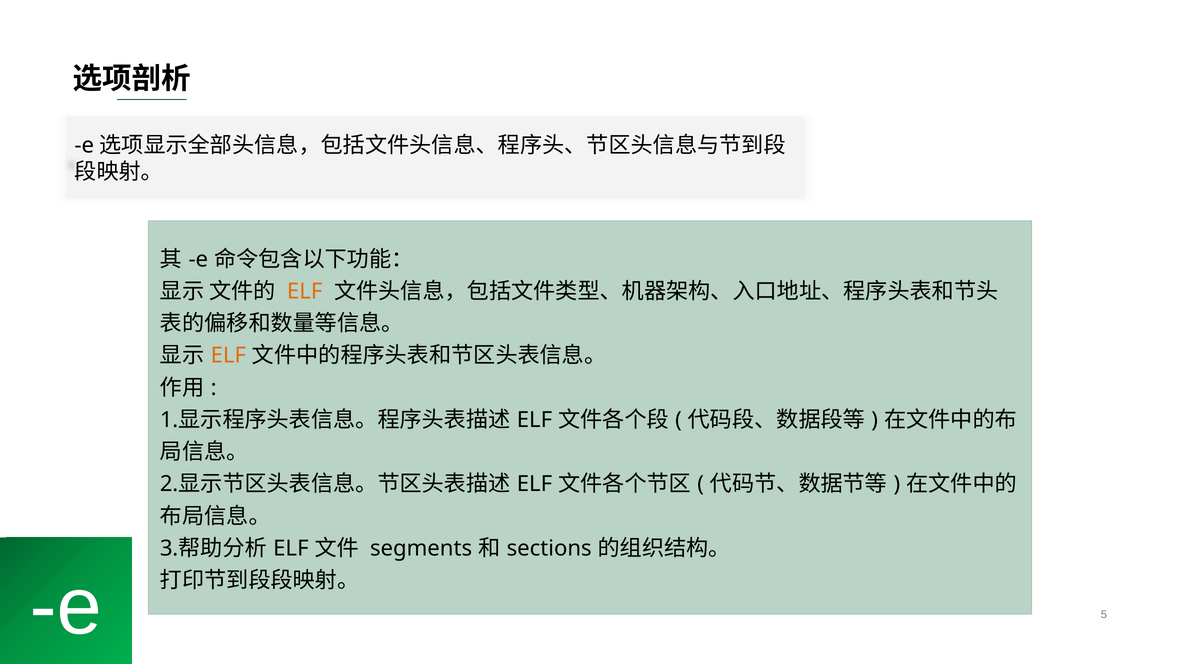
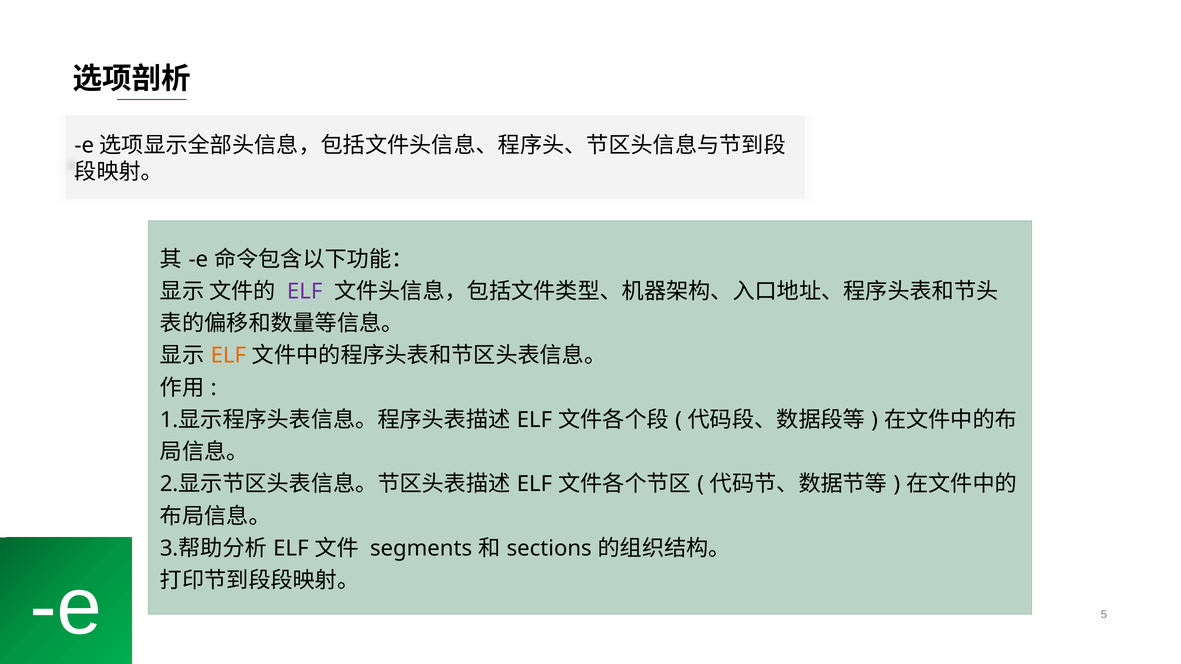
ELF colour: orange -> purple (305, 292)
